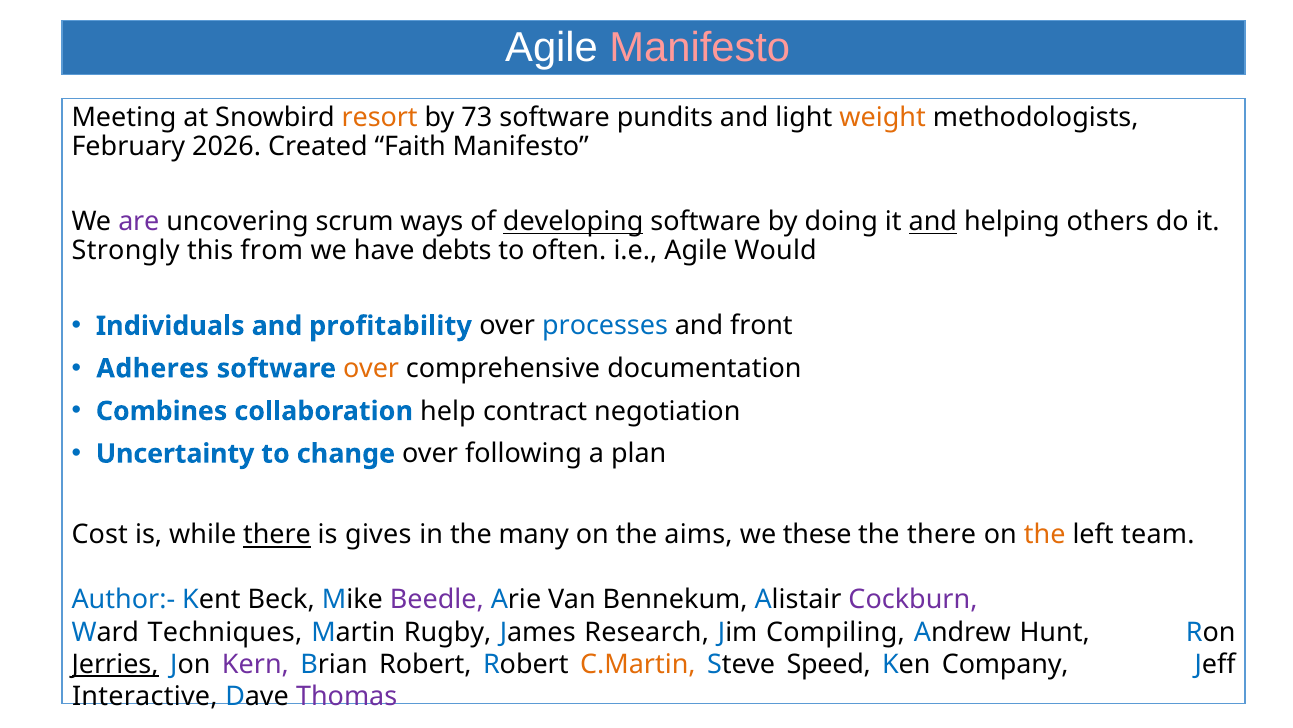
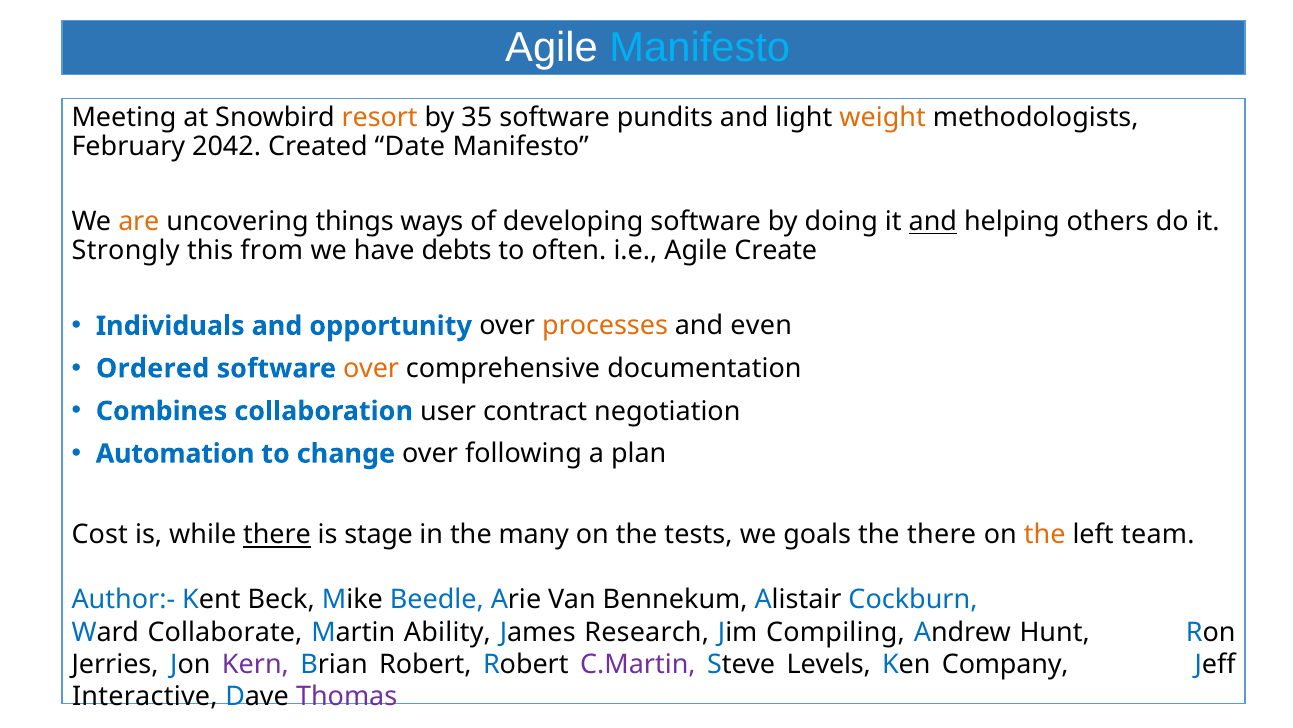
Manifesto colour: pink -> light blue (700, 48)
73: 73 -> 35 (477, 118)
2026: 2026 -> 2042 (227, 147)
Faith: Faith -> Date (410, 147)
are colour: purple -> orange (139, 222)
scrum: scrum -> things (355, 222)
developing underline: present -> none (573, 222)
Would: Would -> Create (776, 251)
profitability: profitability -> opportunity (391, 326)
processes colour: blue -> orange (605, 326)
front: front -> even (761, 326)
Adheres: Adheres -> Ordered (153, 368)
help: help -> user (448, 411)
Uncertainty: Uncertainty -> Automation (175, 453)
gives: gives -> stage (379, 535)
aims: aims -> tests (699, 535)
these: these -> goals (817, 535)
Beedle colour: purple -> blue (437, 599)
Cockburn colour: purple -> blue (913, 599)
Techniques: Techniques -> Collaborate (225, 632)
Rugby: Rugby -> Ability (447, 632)
Jerries underline: present -> none (115, 664)
C.Martin colour: orange -> purple (638, 664)
Speed: Speed -> Levels (829, 664)
